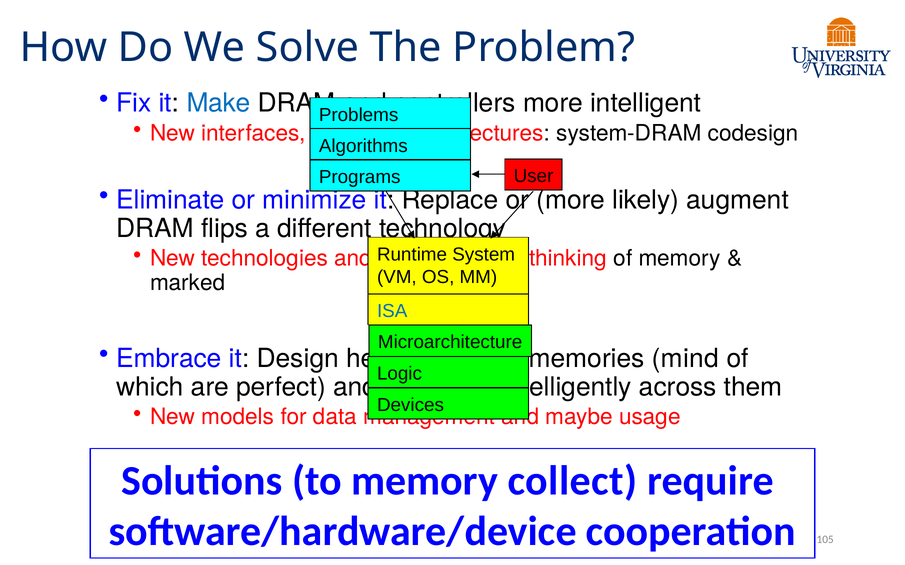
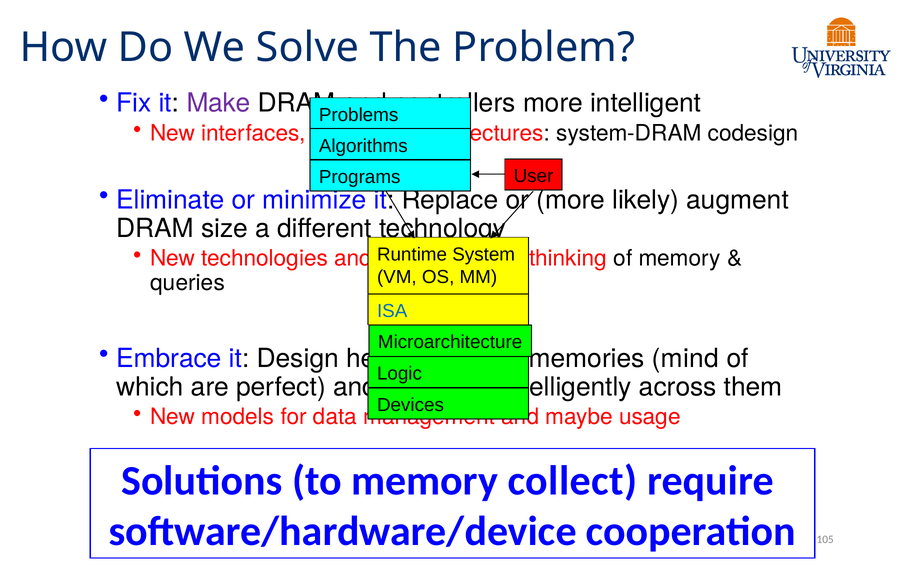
Make colour: blue -> purple (219, 103)
flips: flips -> size (224, 229)
marked: marked -> queries (188, 283)
